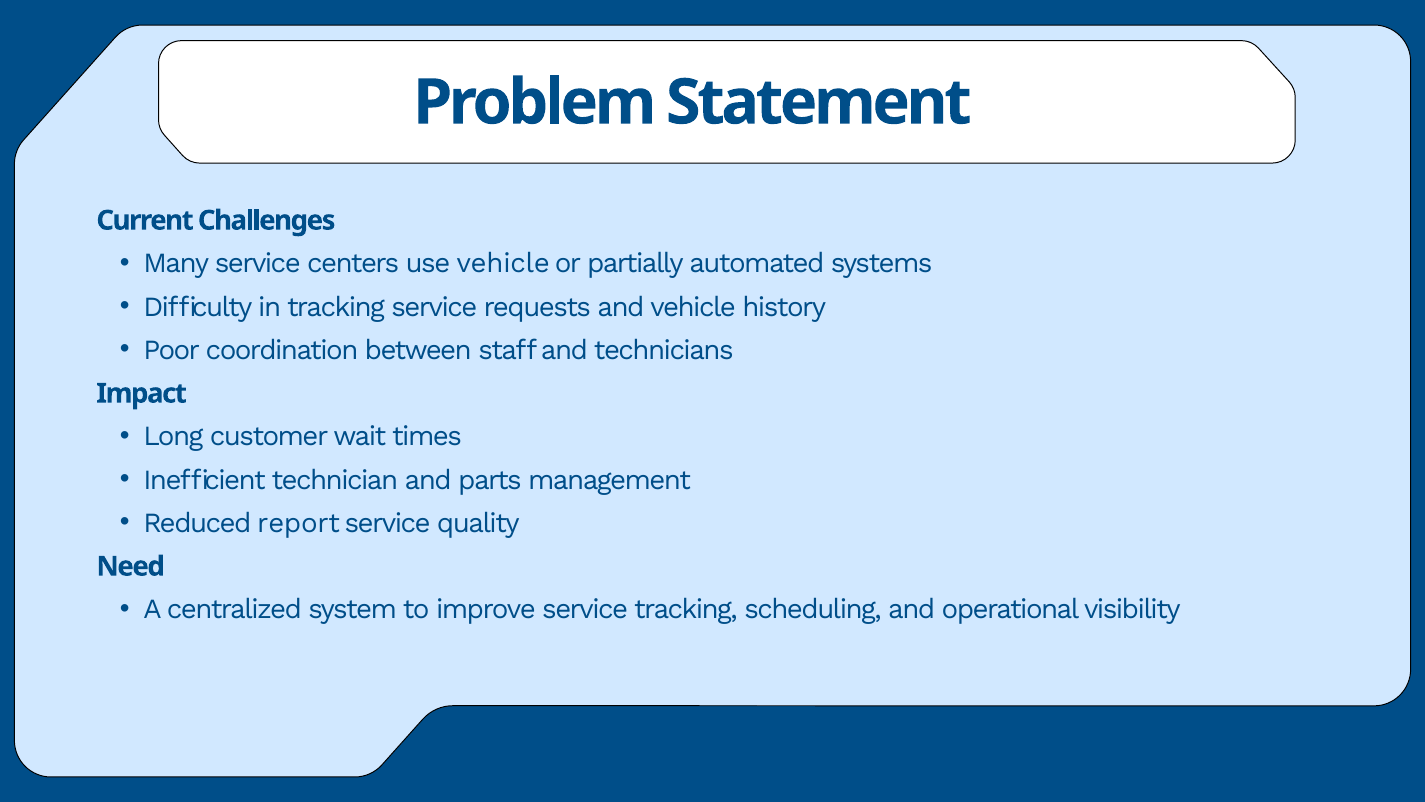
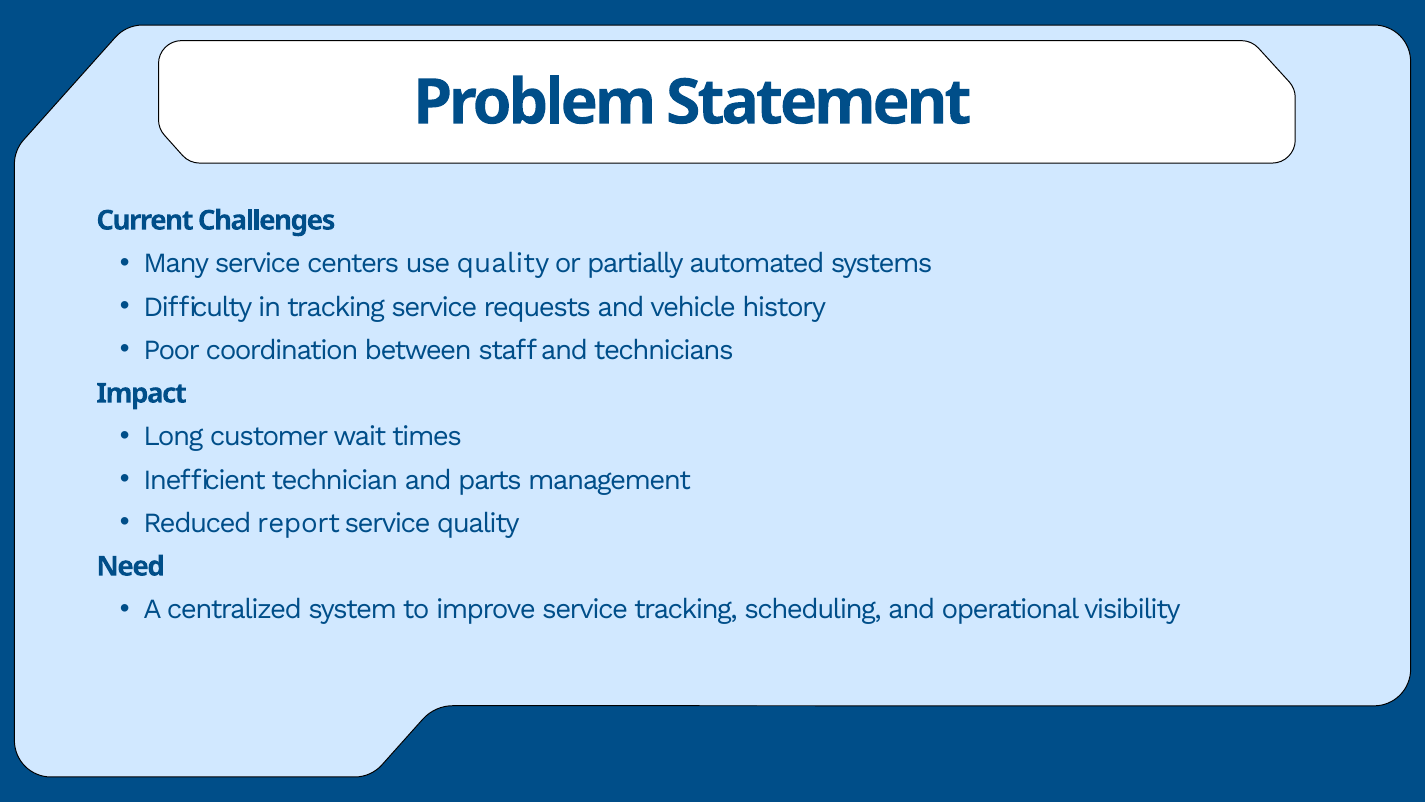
use vehicle: vehicle -> quality (503, 264)
